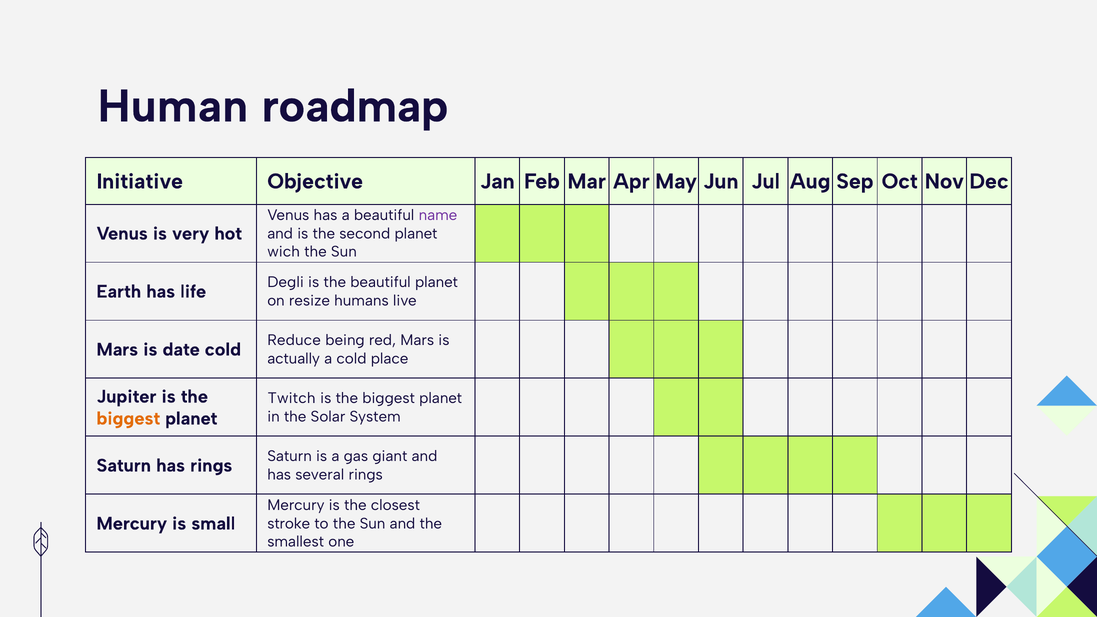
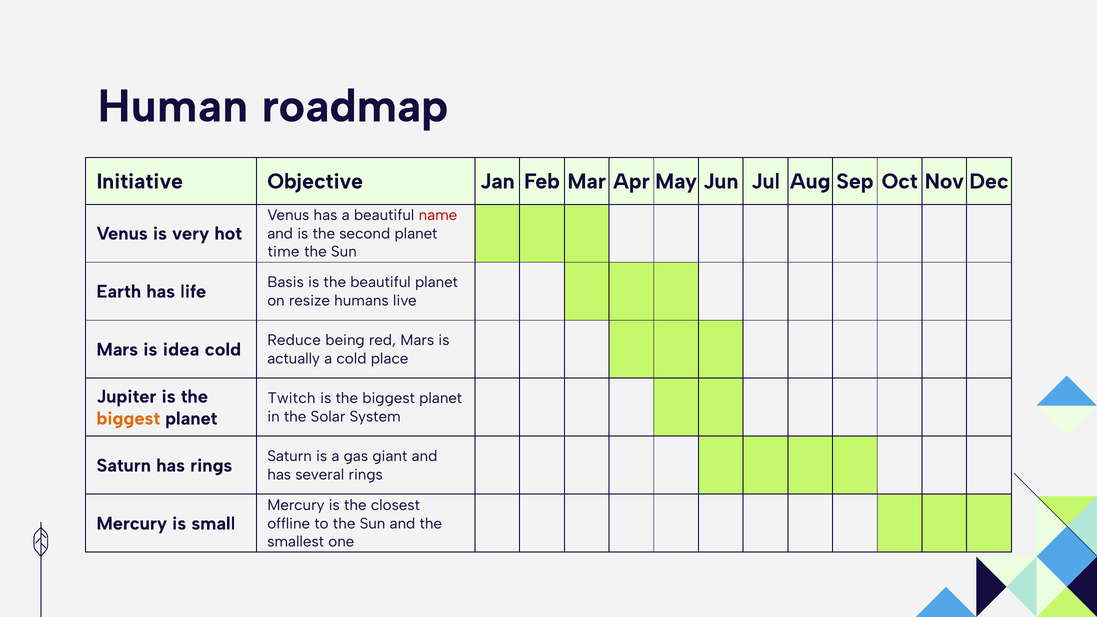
name colour: purple -> red (438, 215)
wich: wich -> time (284, 252)
Degli: Degli -> Basis (286, 282)
date: date -> idea (181, 350)
stroke: stroke -> offline (289, 524)
